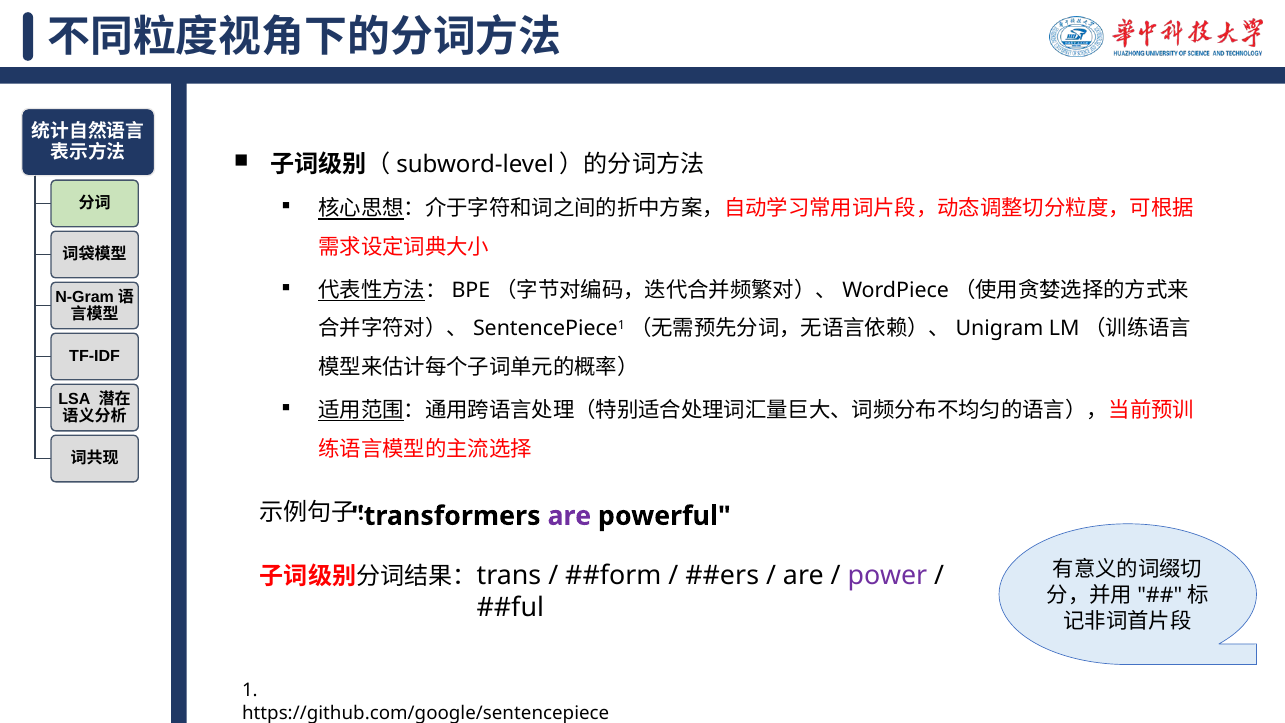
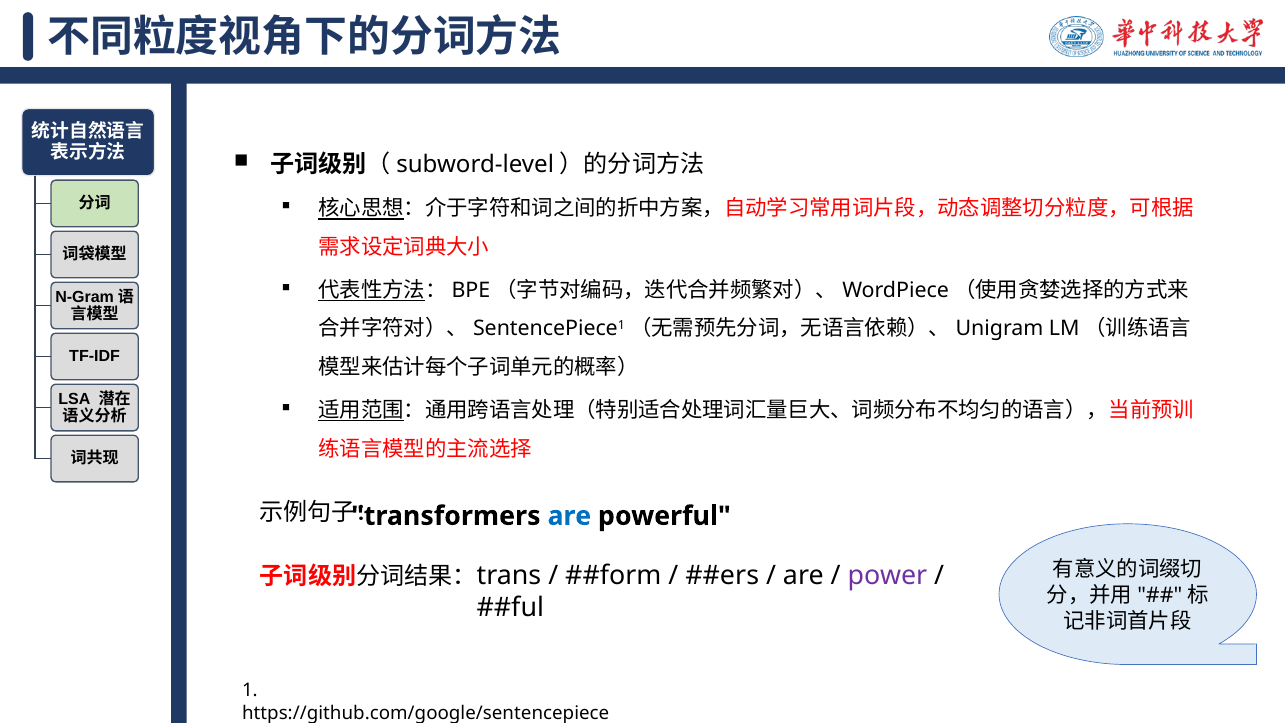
are colour: purple -> blue (569, 516)
